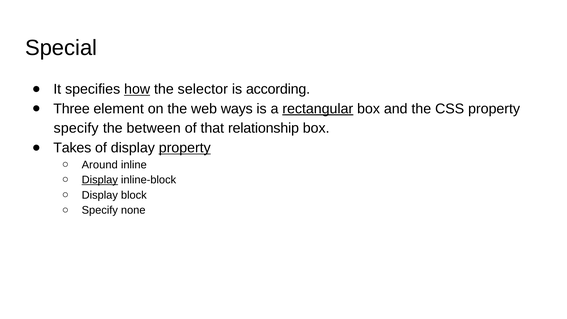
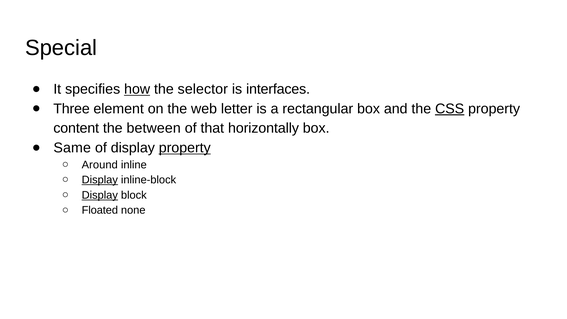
according: according -> interfaces (278, 89)
ways: ways -> letter (237, 109)
rectangular underline: present -> none (318, 109)
CSS underline: none -> present (450, 109)
specify: specify -> content (76, 128)
relationship: relationship -> horizontally (263, 128)
Takes: Takes -> Same (72, 148)
Display underline: none -> present (100, 195)
Specify: Specify -> Floated (100, 210)
